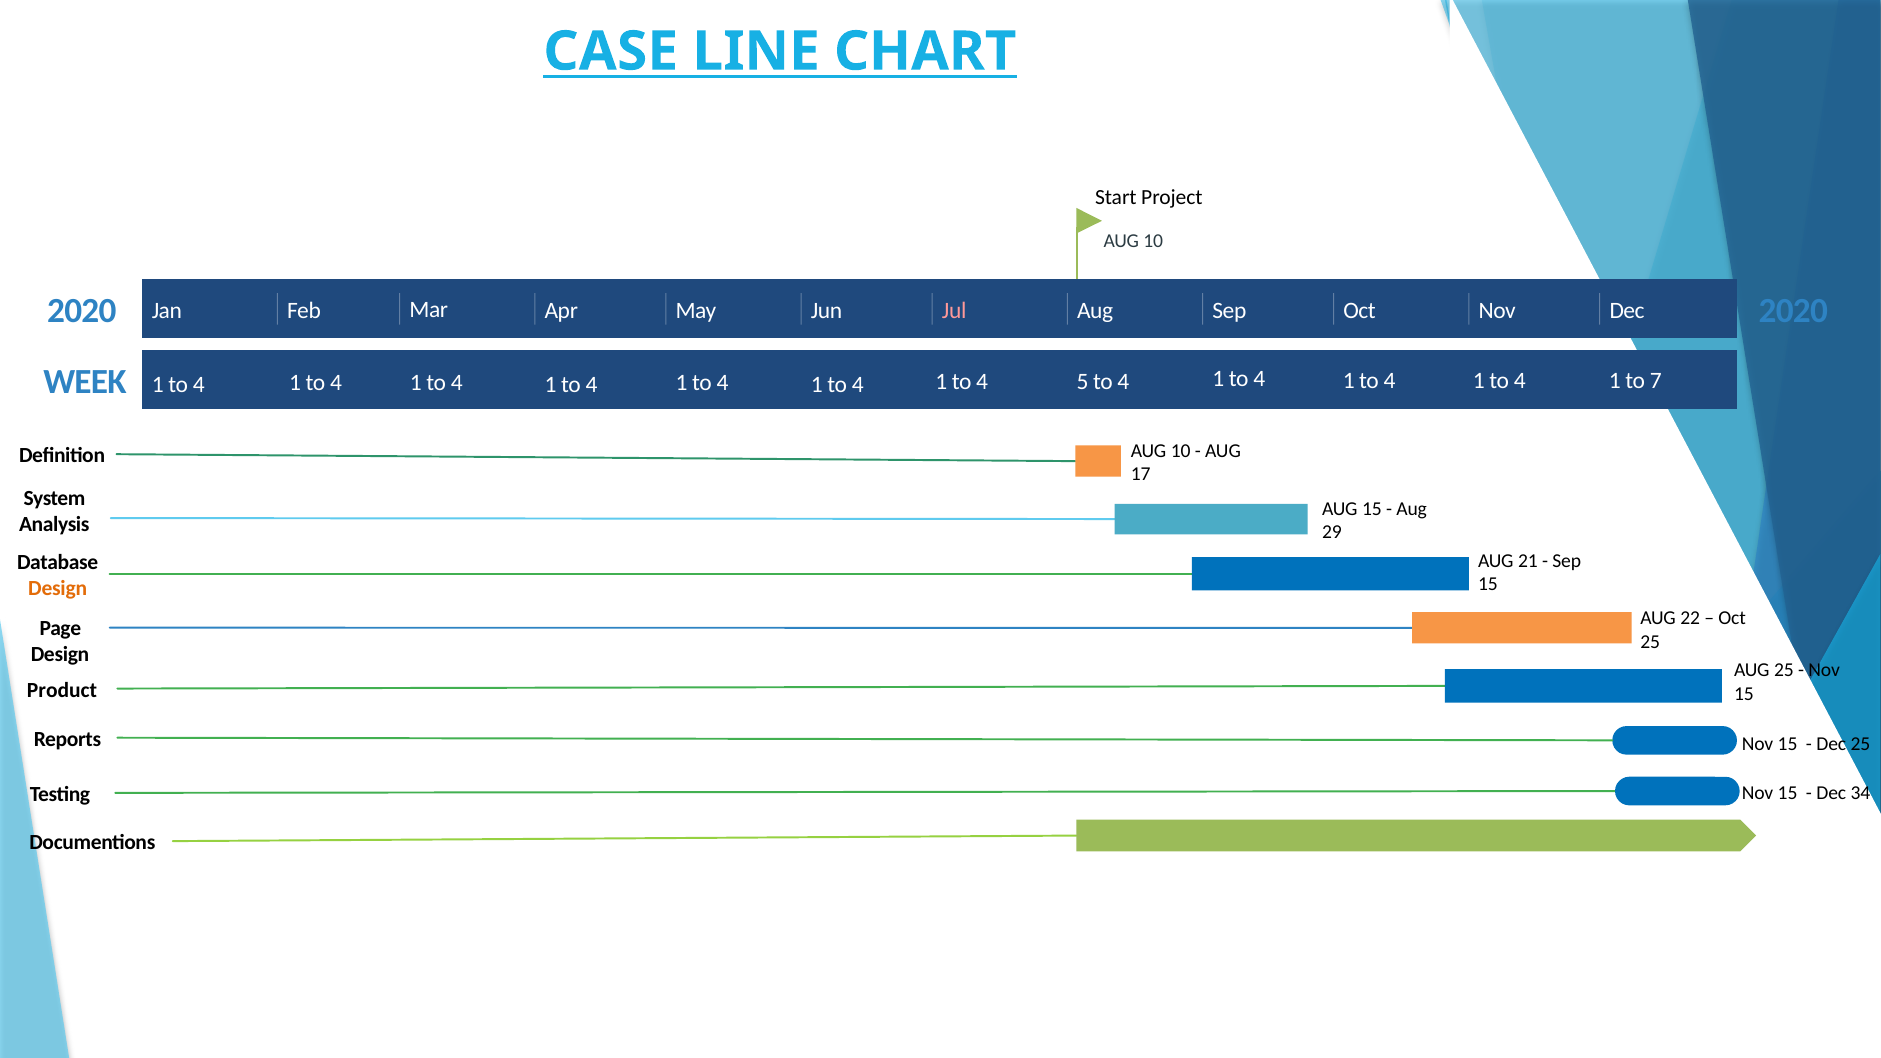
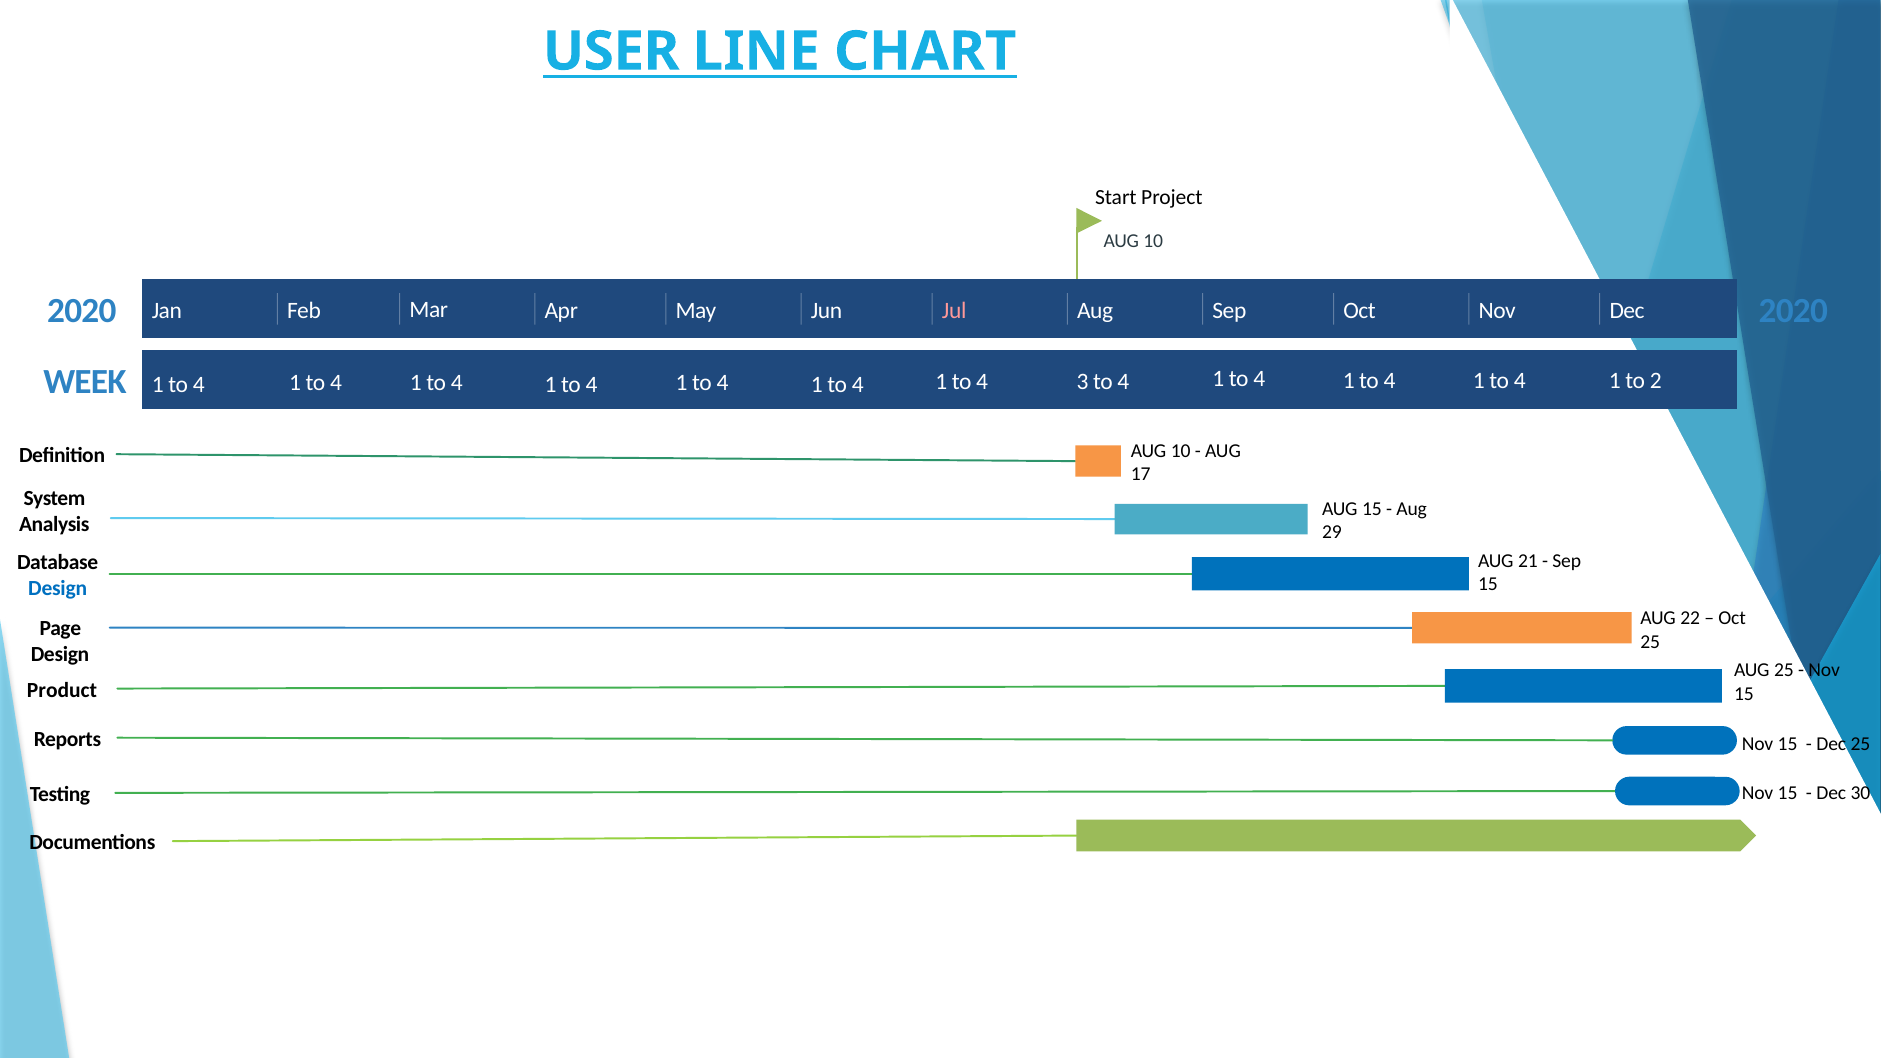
CASE: CASE -> USER (611, 52)
5: 5 -> 3 (1082, 382)
7: 7 -> 2 (1656, 380)
Design colour: orange -> blue (58, 588)
34: 34 -> 30 (1860, 793)
